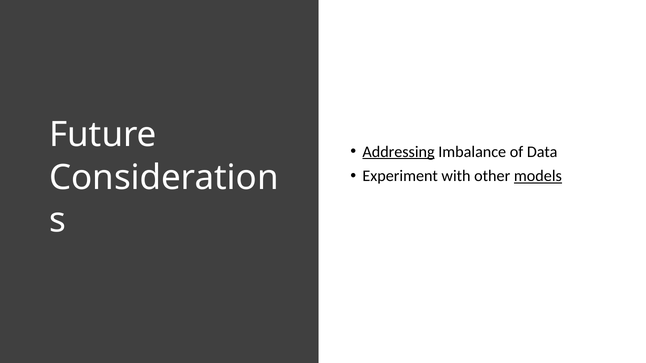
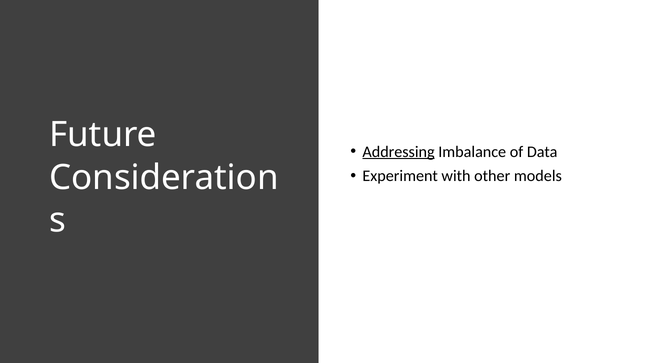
models underline: present -> none (538, 176)
